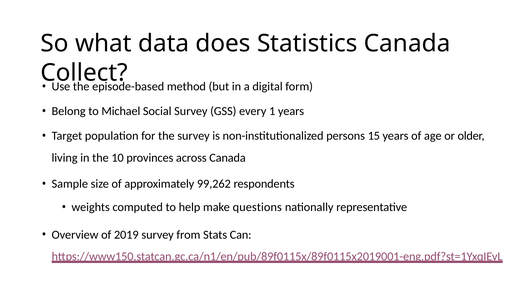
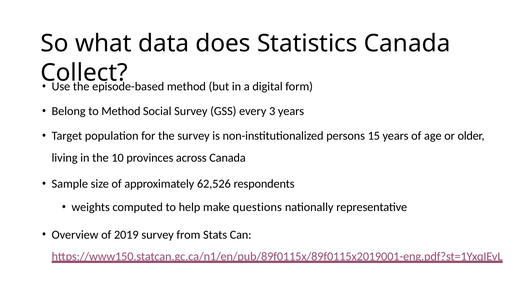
to Michael: Michael -> Method (121, 111)
1: 1 -> 3 (272, 111)
99,262: 99,262 -> 62,526 (214, 184)
